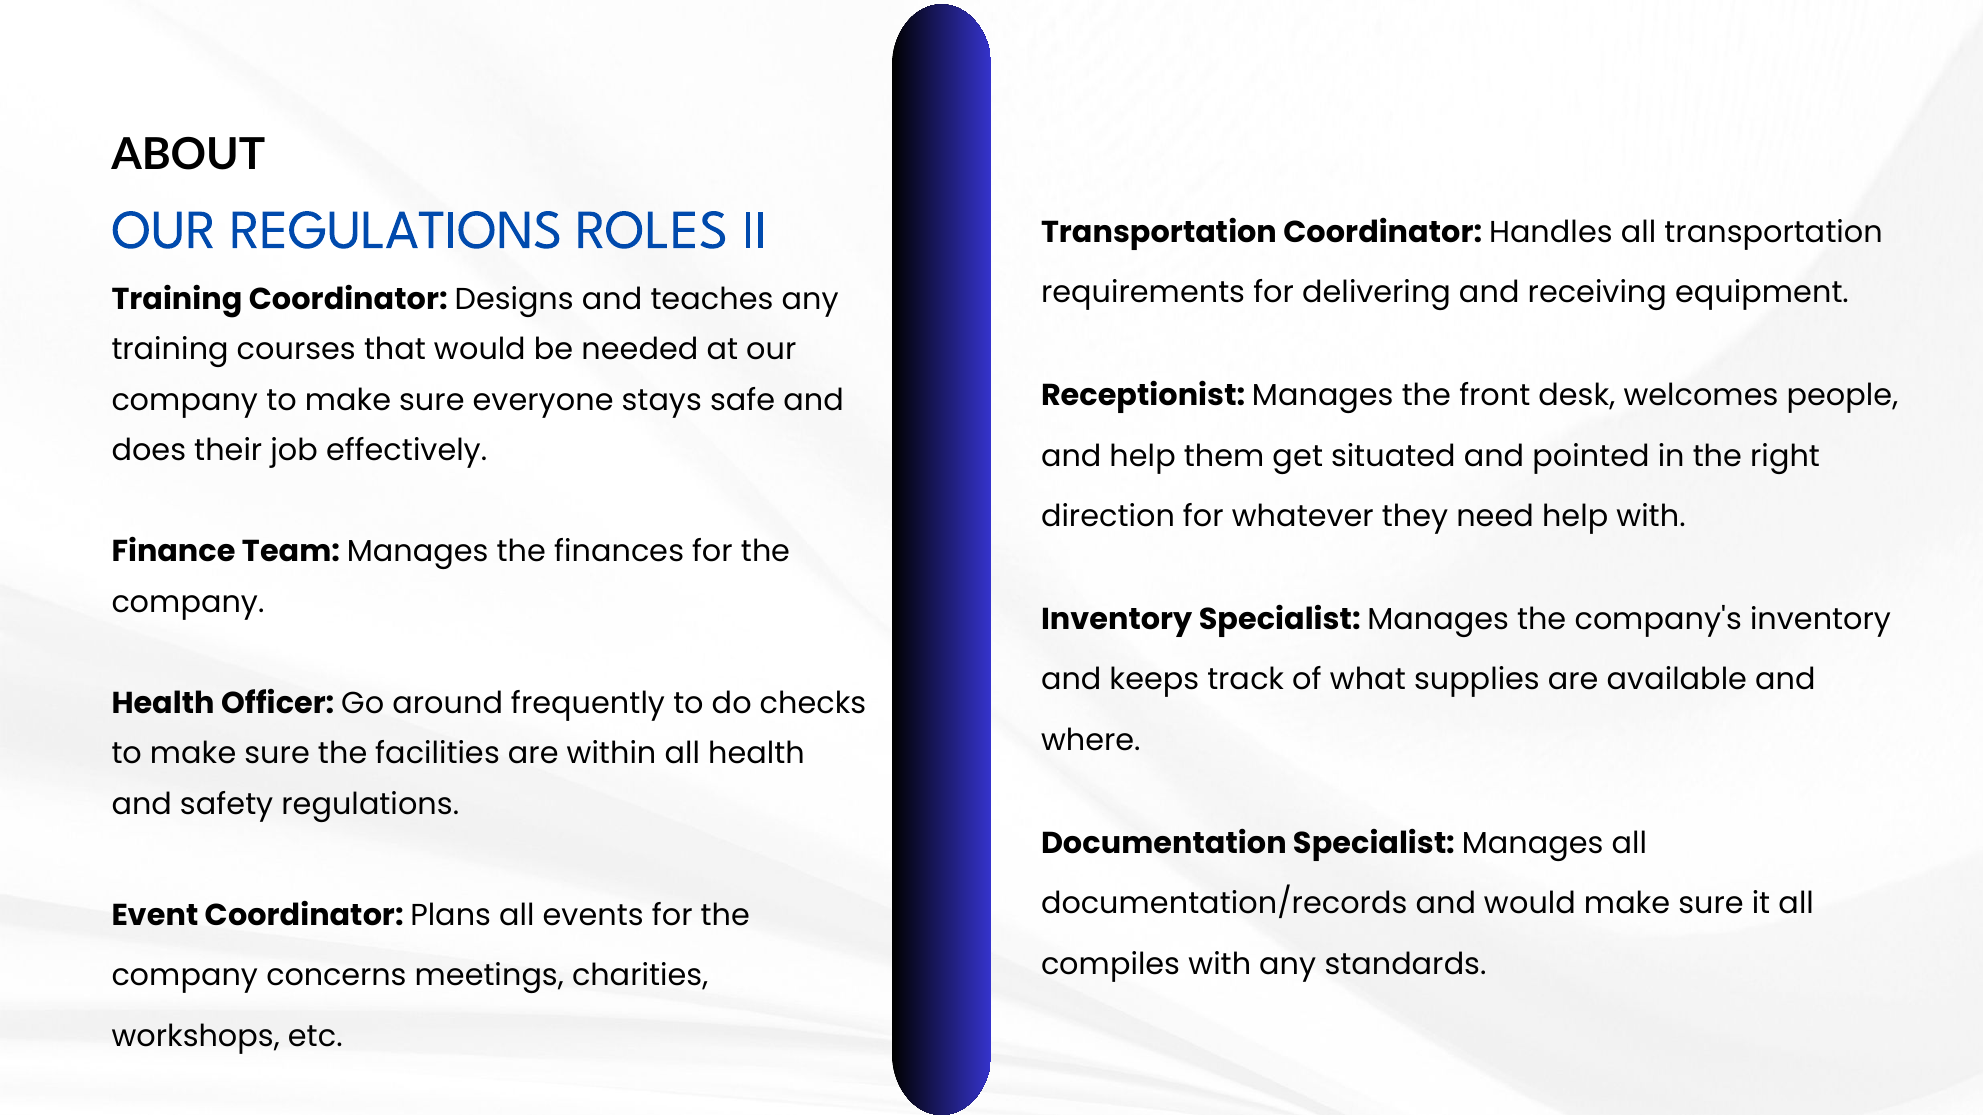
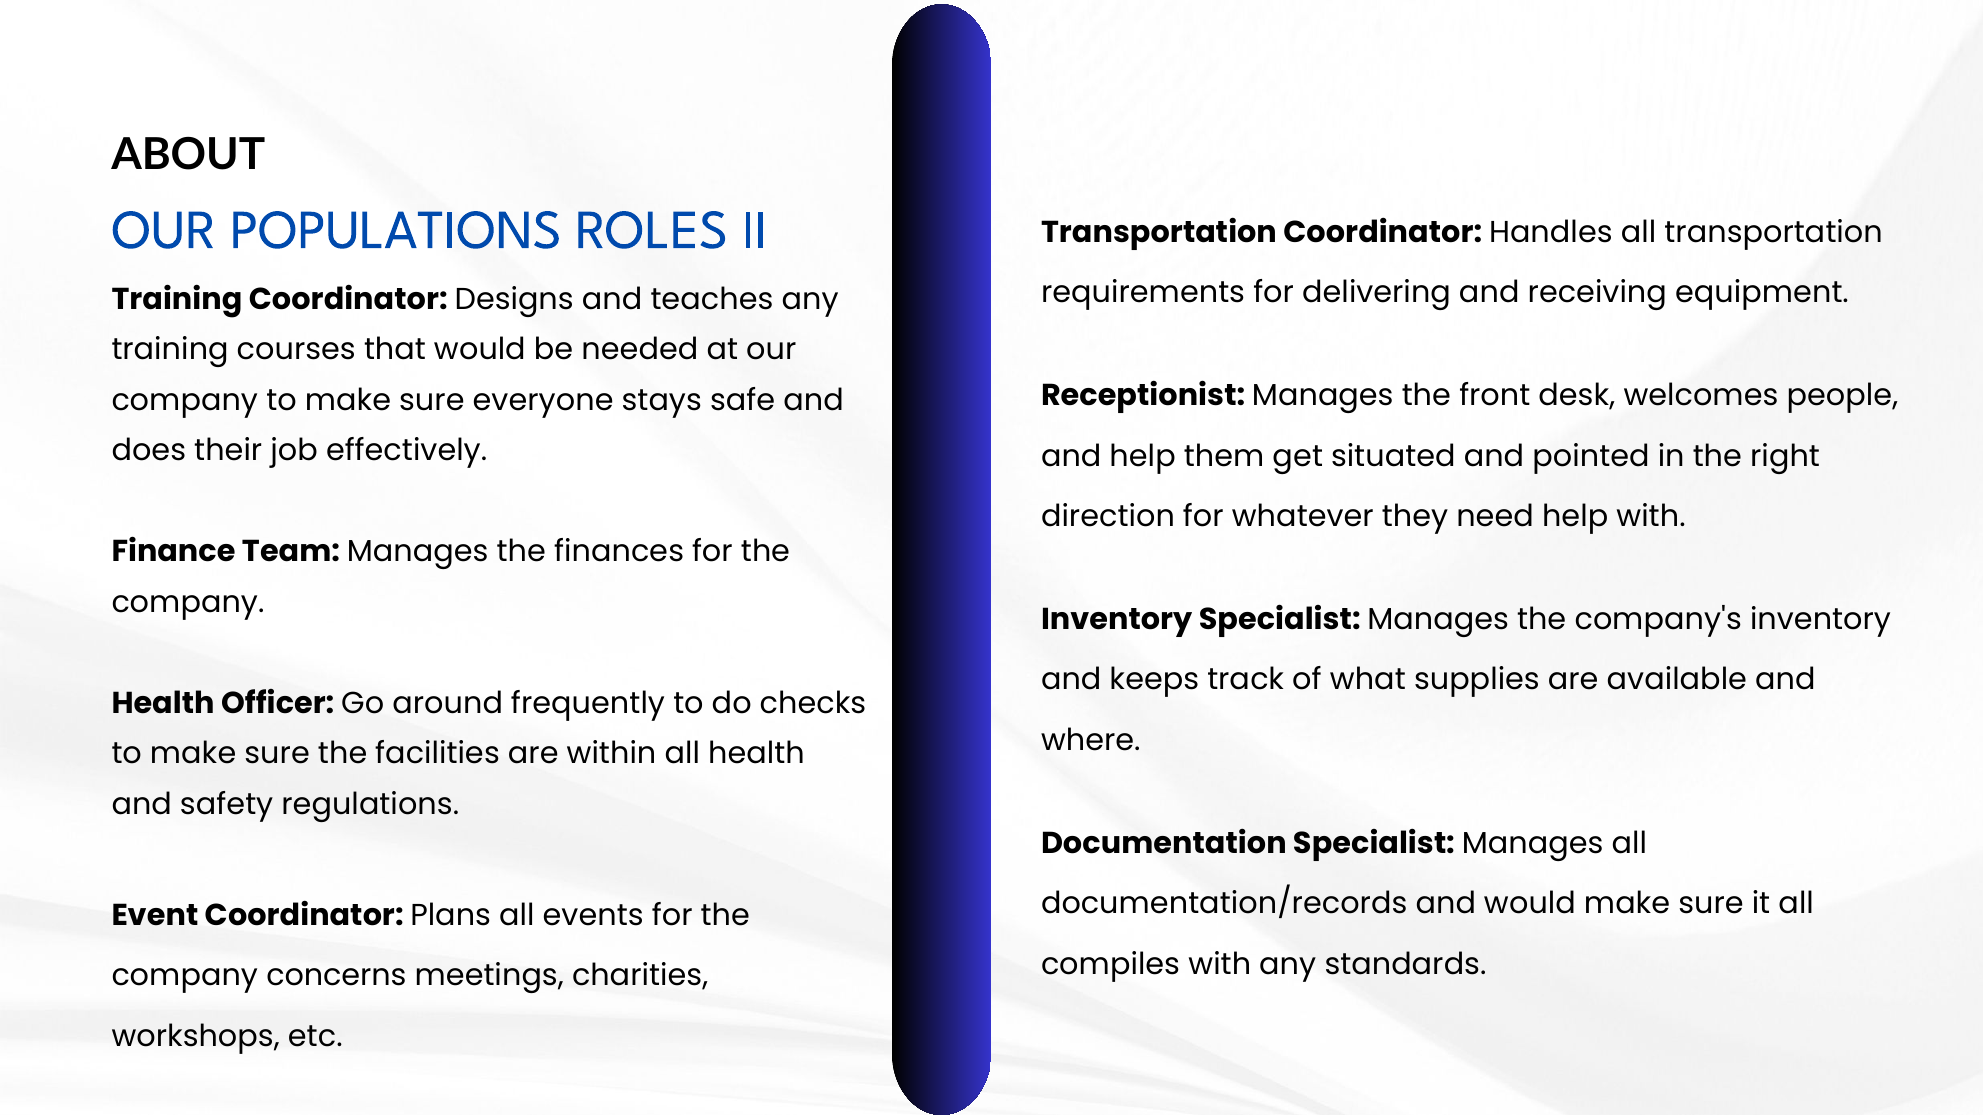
OUR REGULATIONS: REGULATIONS -> POPULATIONS (396, 230)
